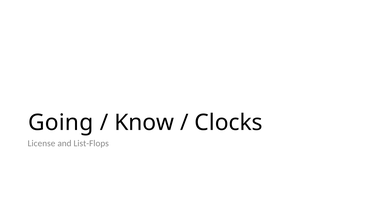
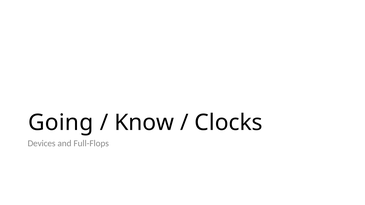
License: License -> Devices (42, 144)
List-Flops: List-Flops -> Full-Flops (91, 144)
